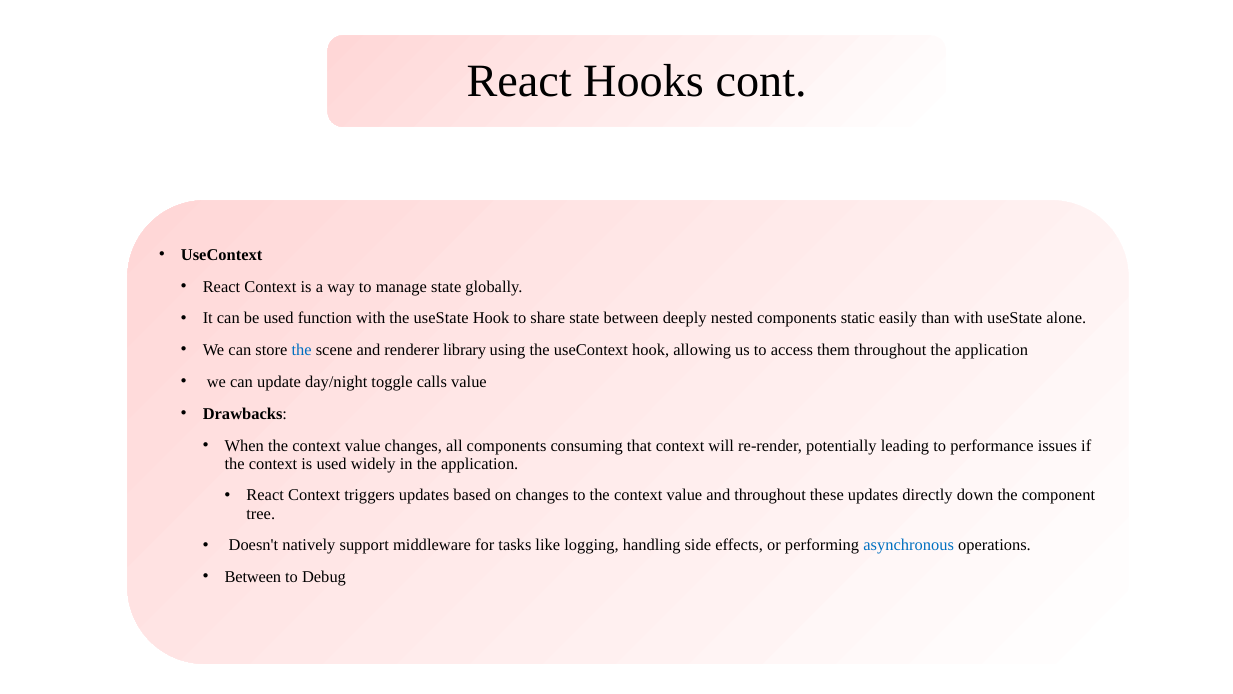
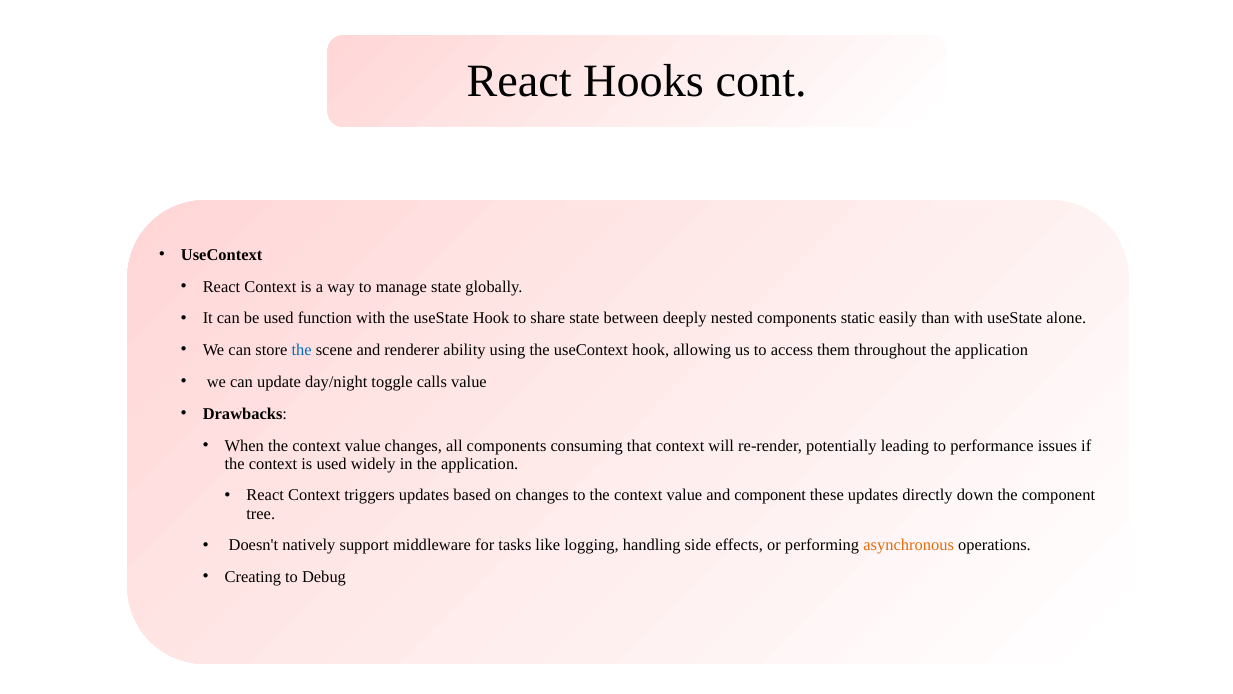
library: library -> ability (465, 350)
and throughout: throughout -> component (770, 495)
asynchronous colour: blue -> orange (909, 545)
Between: Between -> Creating (253, 577)
